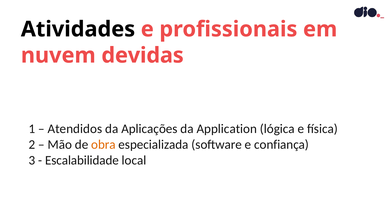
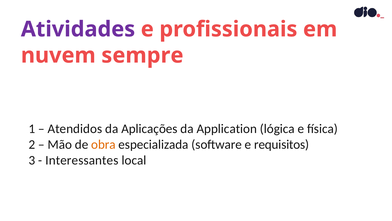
Atividades colour: black -> purple (78, 29)
devidas: devidas -> sempre (142, 55)
confiança: confiança -> requisitos (282, 144)
Escalabilidade: Escalabilidade -> Interessantes (82, 160)
